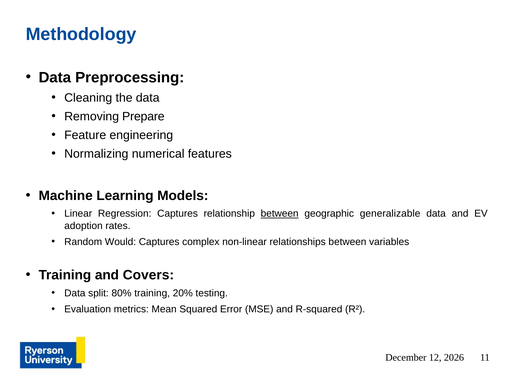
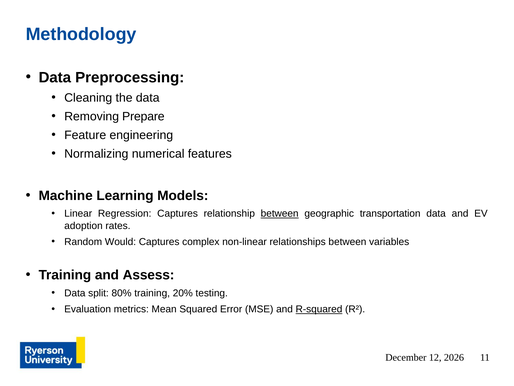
generalizable: generalizable -> transportation (390, 213)
Covers: Covers -> Assess (149, 275)
R-squared underline: none -> present (319, 309)
